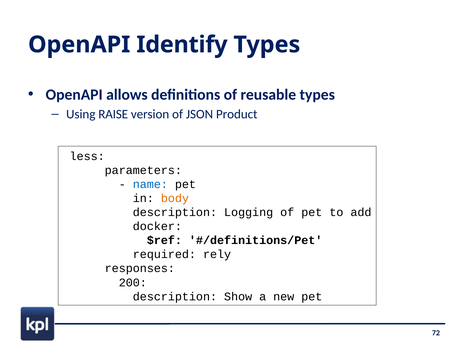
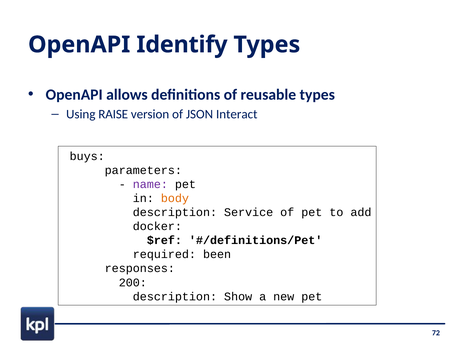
Product: Product -> Interact (237, 114)
less: less -> buys (87, 156)
name colour: blue -> purple (150, 184)
Logging: Logging -> Service (249, 212)
rely: rely -> been (217, 254)
